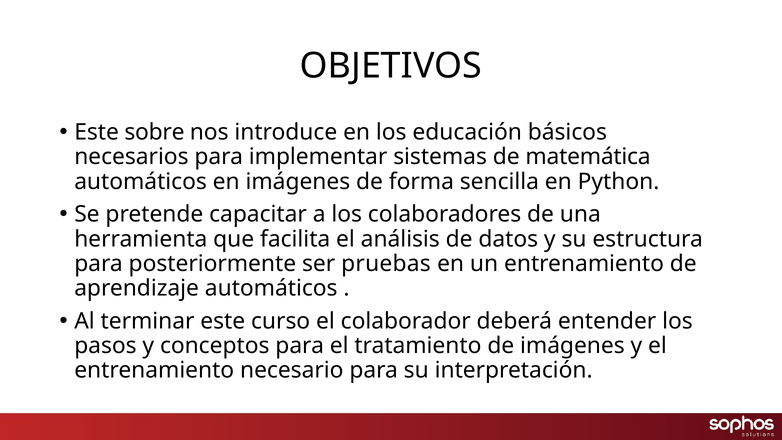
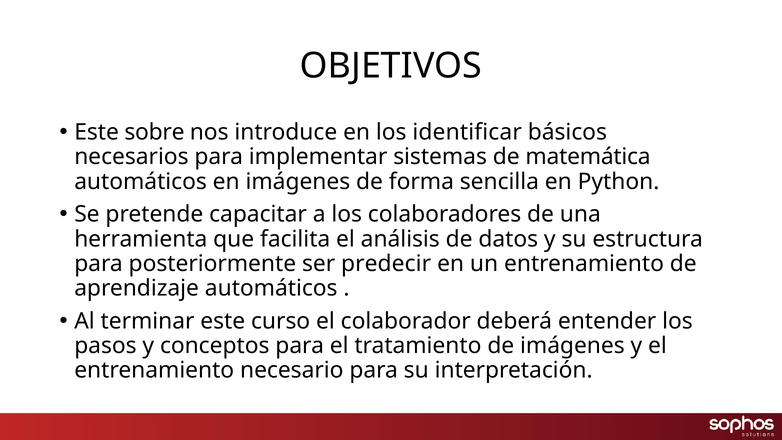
educación: educación -> identificar (467, 132)
pruebas: pruebas -> predecir (386, 264)
